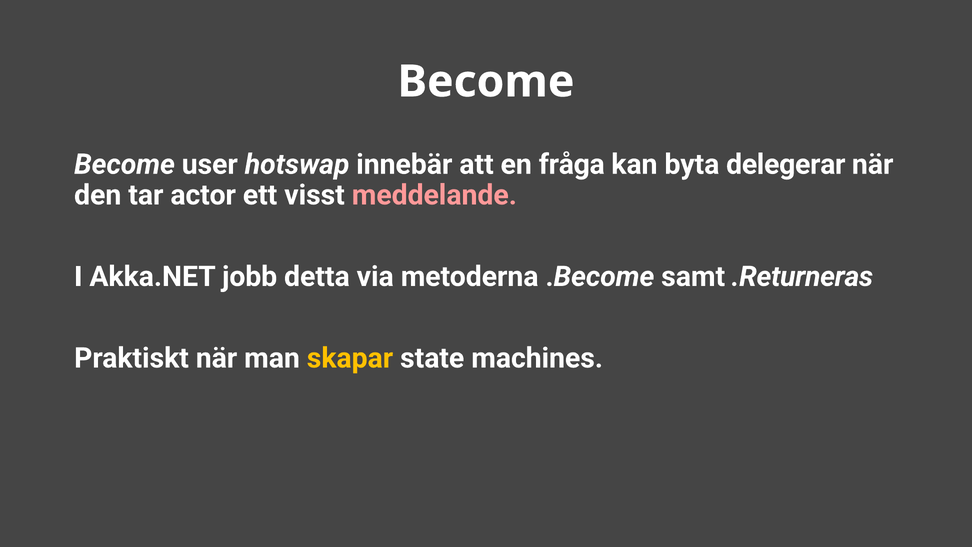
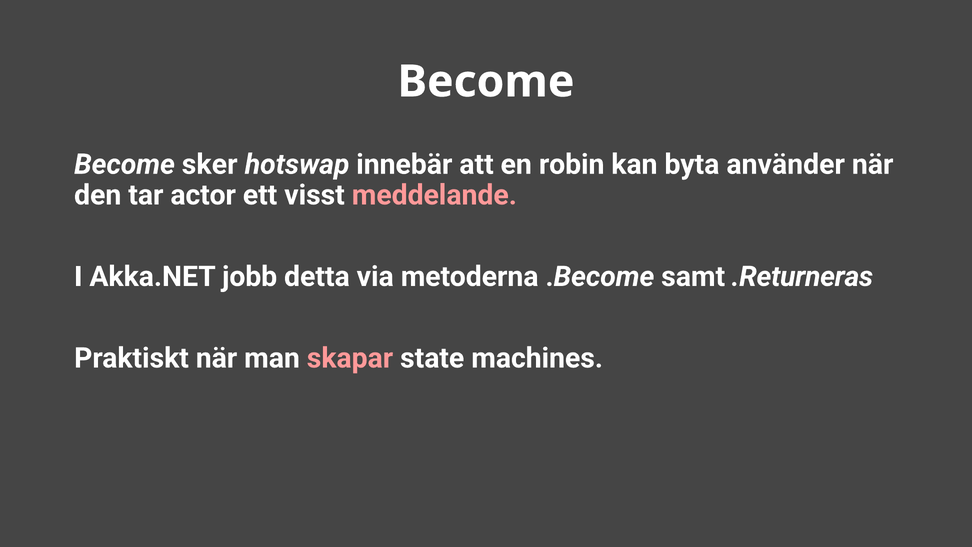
user: user -> sker (210, 164)
fråga: fråga -> robin (572, 164)
delegerar: delegerar -> använder (786, 164)
skapar colour: yellow -> pink (350, 358)
